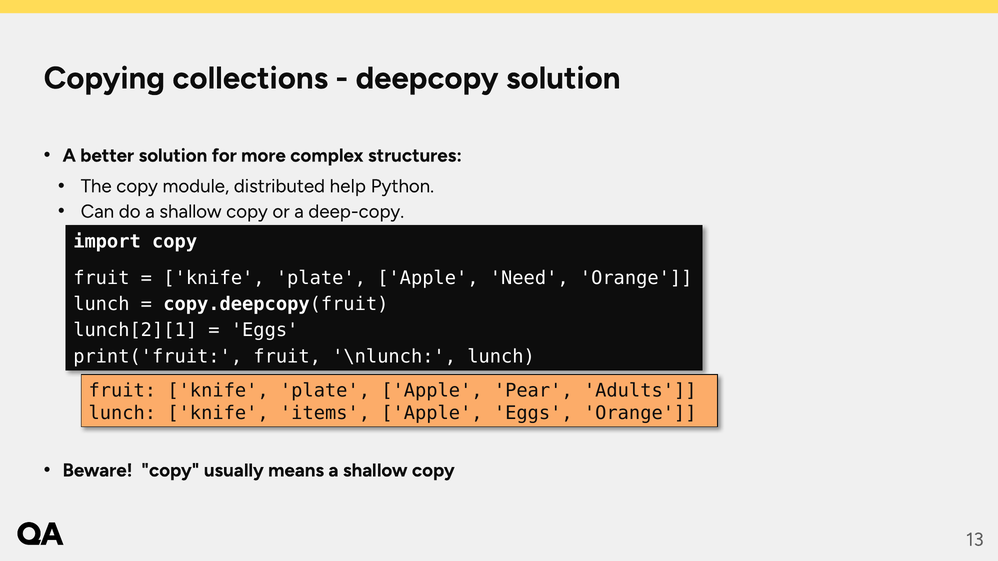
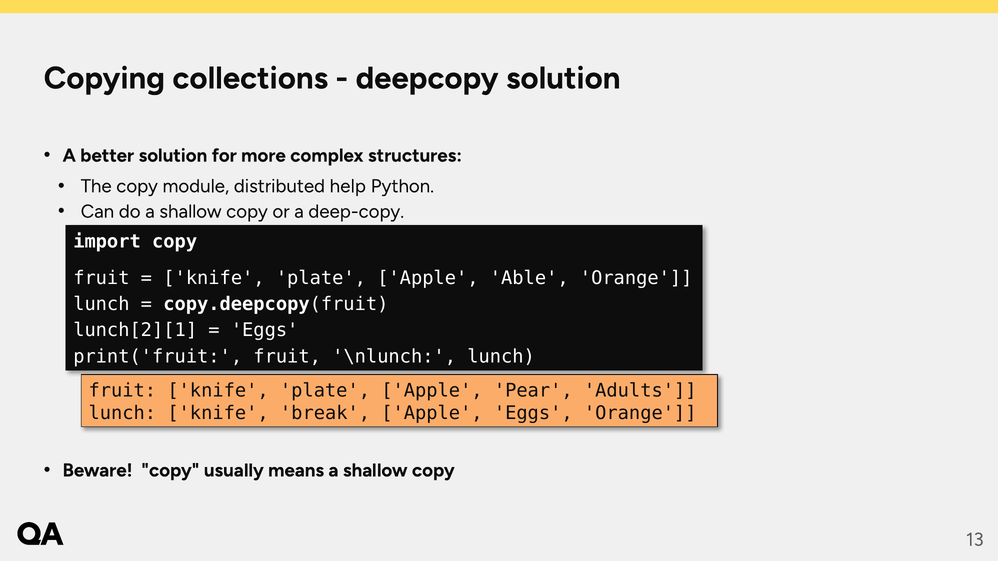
Need: Need -> Able (529, 278)
items: items -> break (325, 413)
